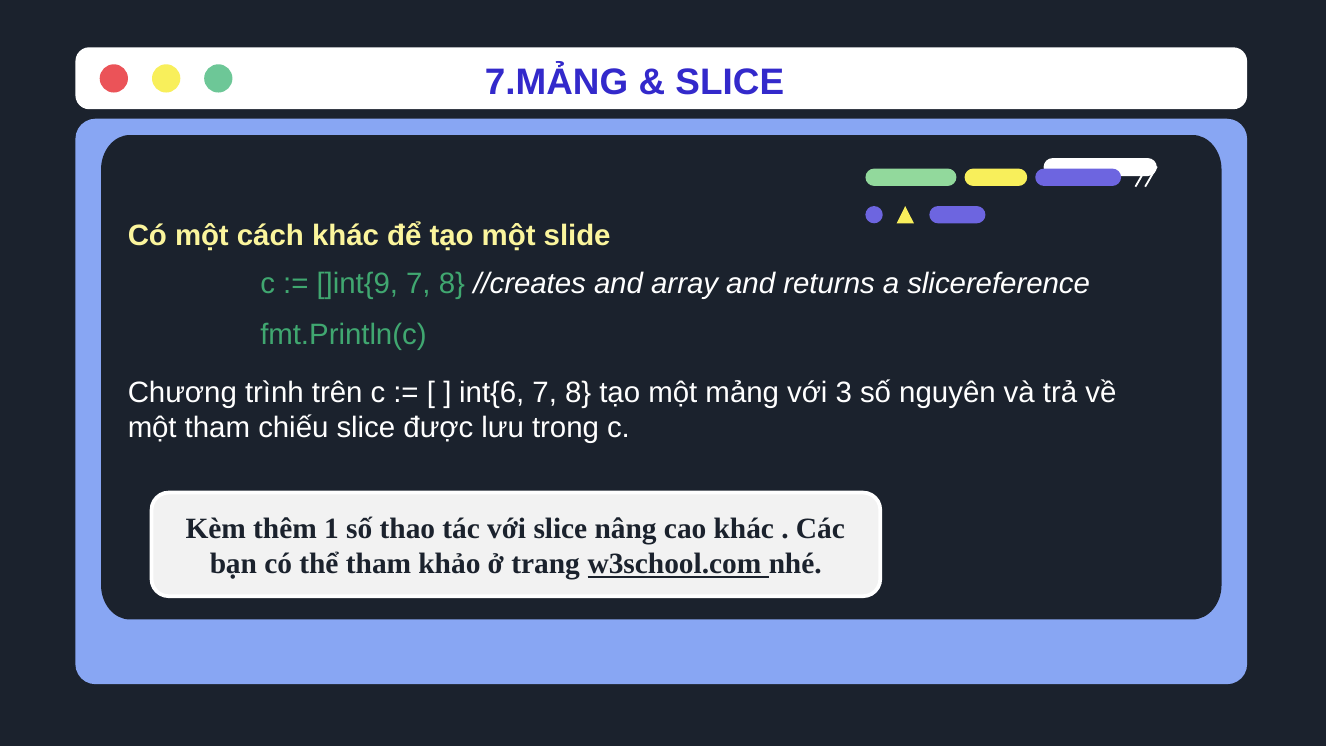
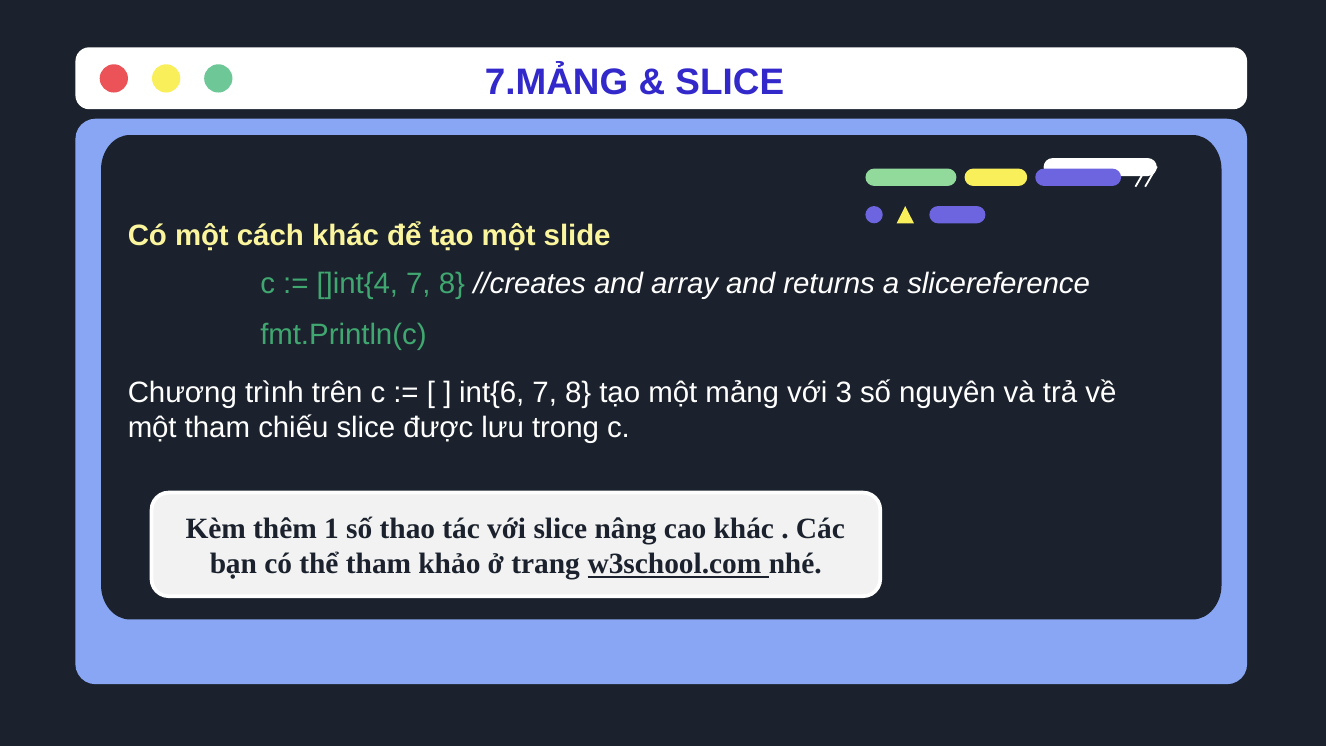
]int{9: ]int{9 -> ]int{4 (357, 284)
